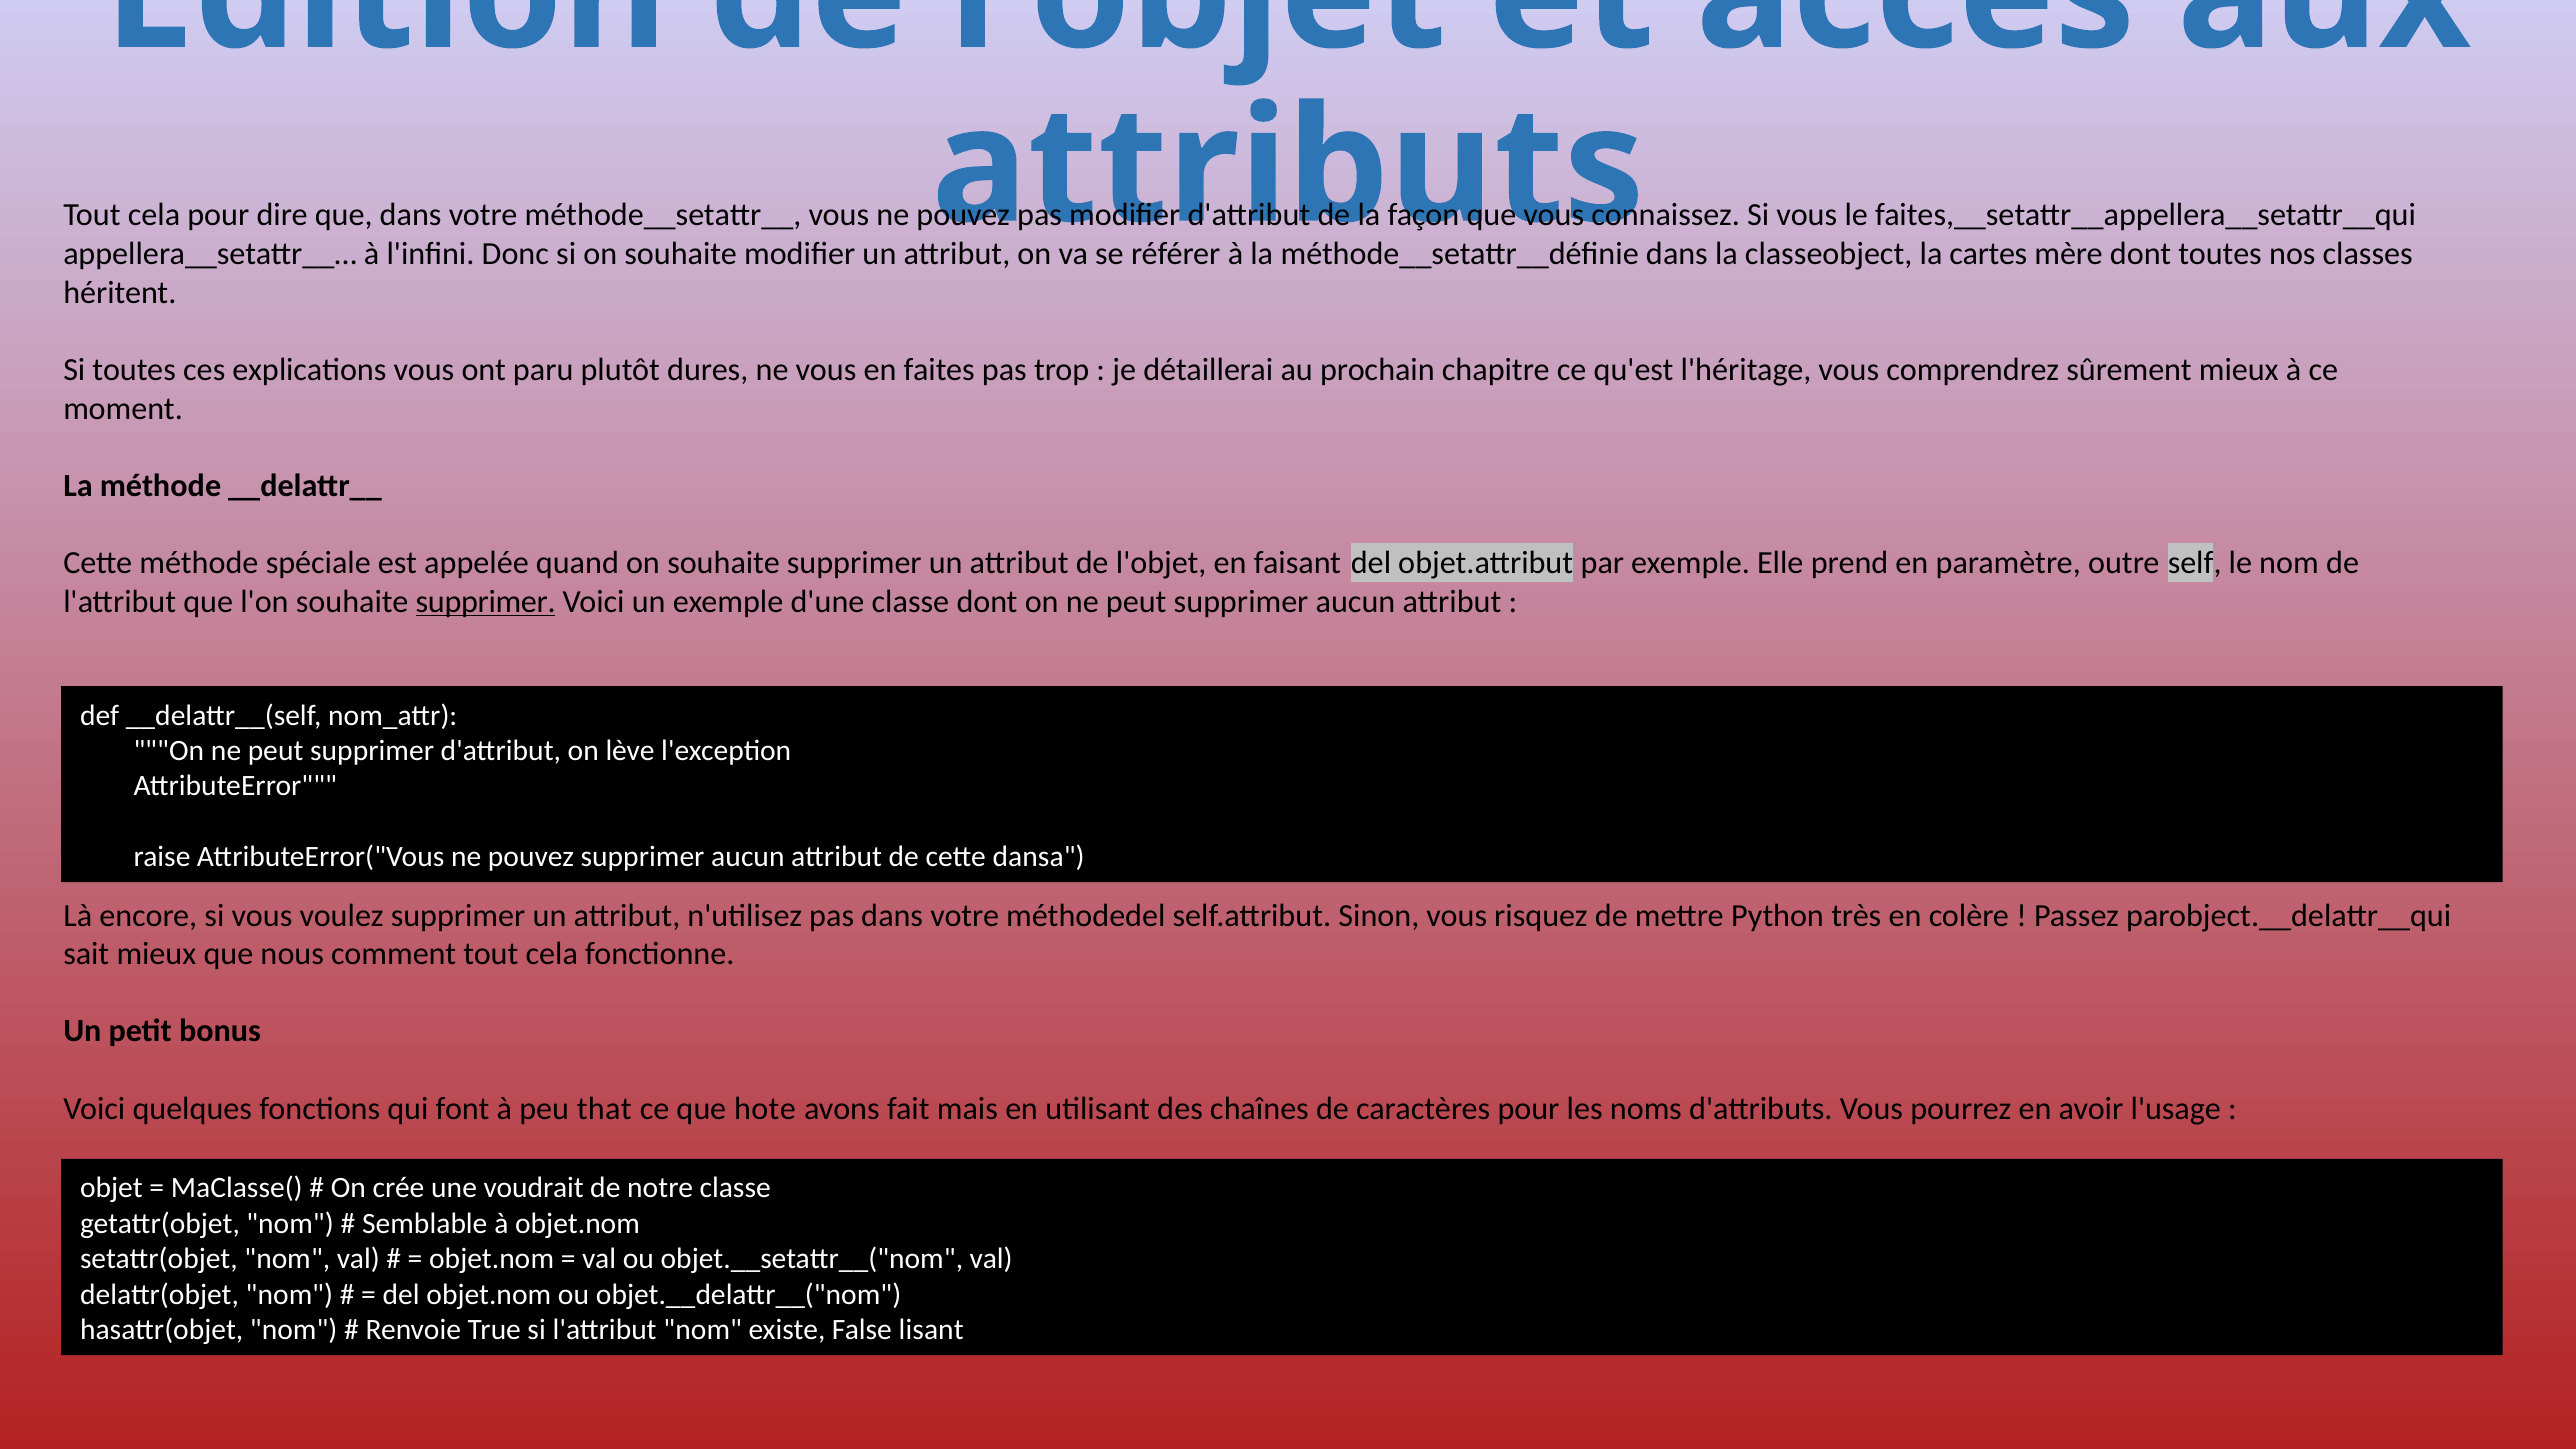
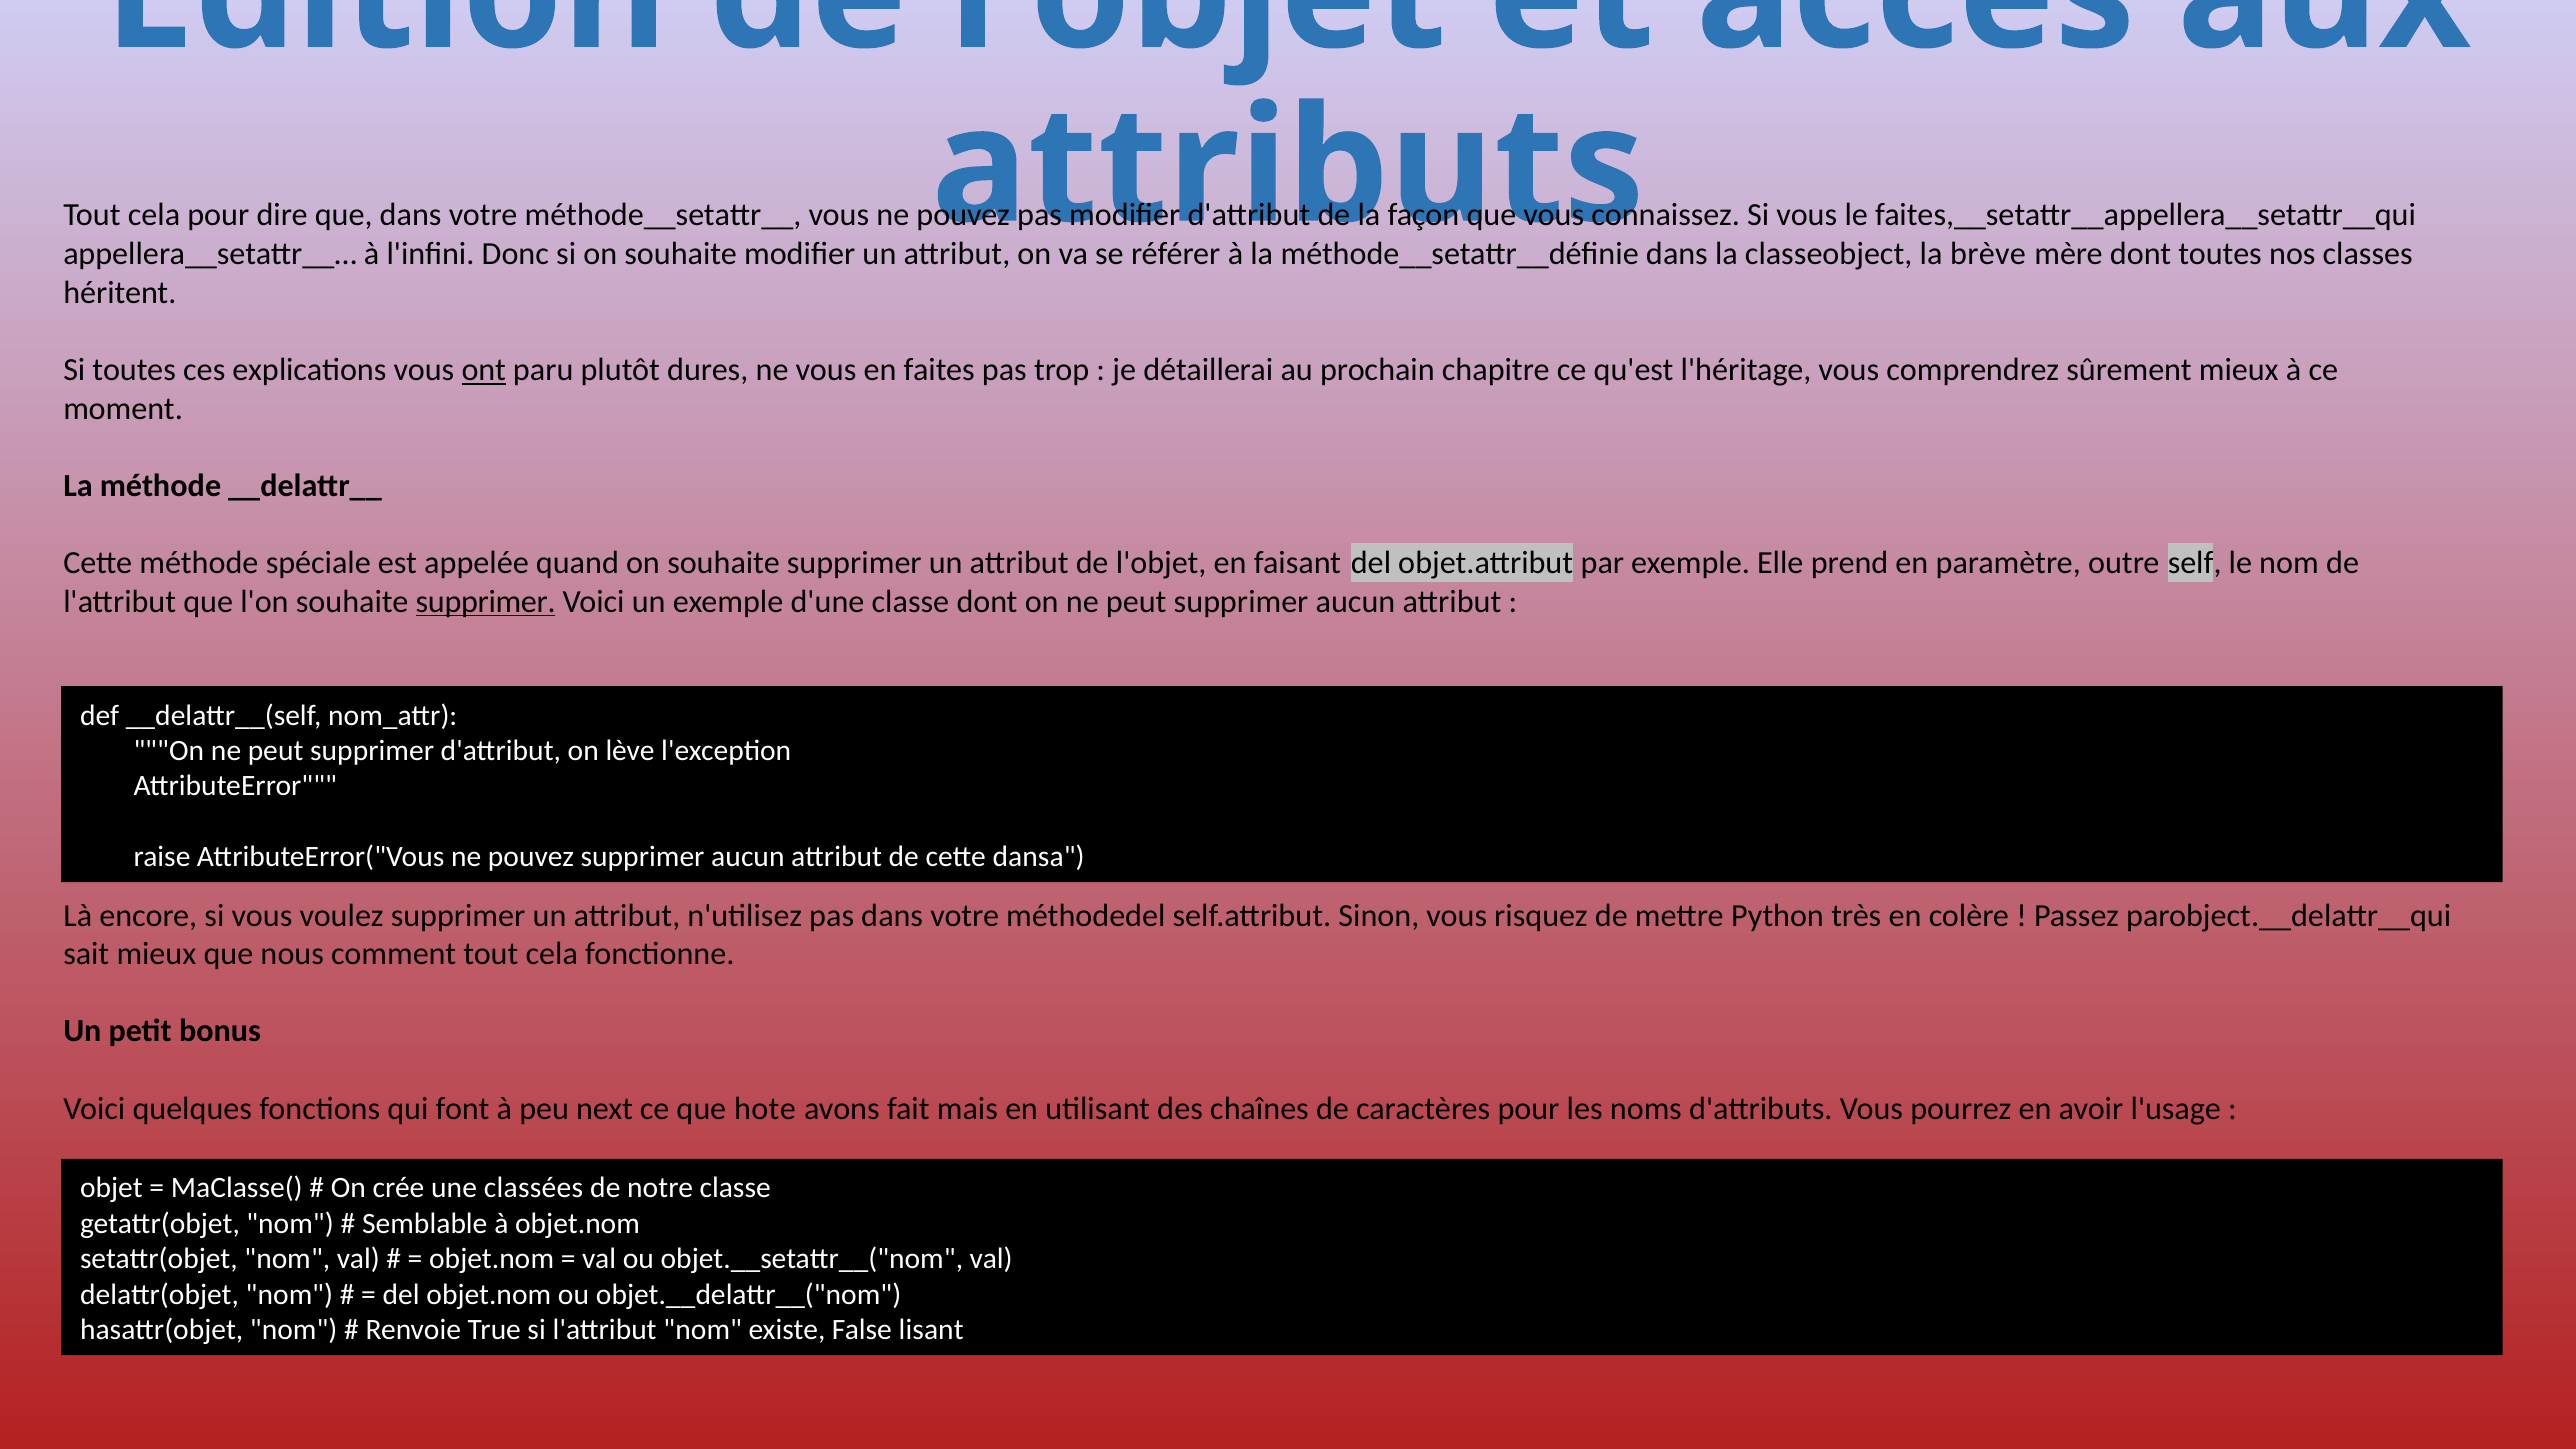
cartes: cartes -> brève (1988, 254)
ont underline: none -> present (484, 370)
that: that -> next (604, 1109)
voudrait: voudrait -> classées (533, 1188)
